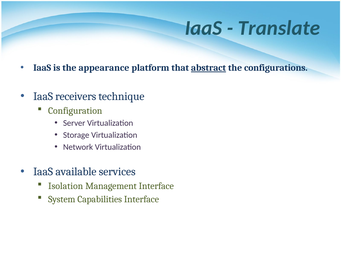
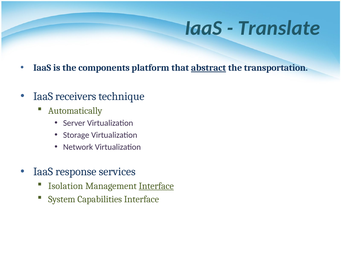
appearance: appearance -> components (104, 68)
configurations: configurations -> transportation (276, 68)
Configuration: Configuration -> Automatically (75, 111)
available: available -> response (76, 171)
Interface underline: none -> present (156, 186)
